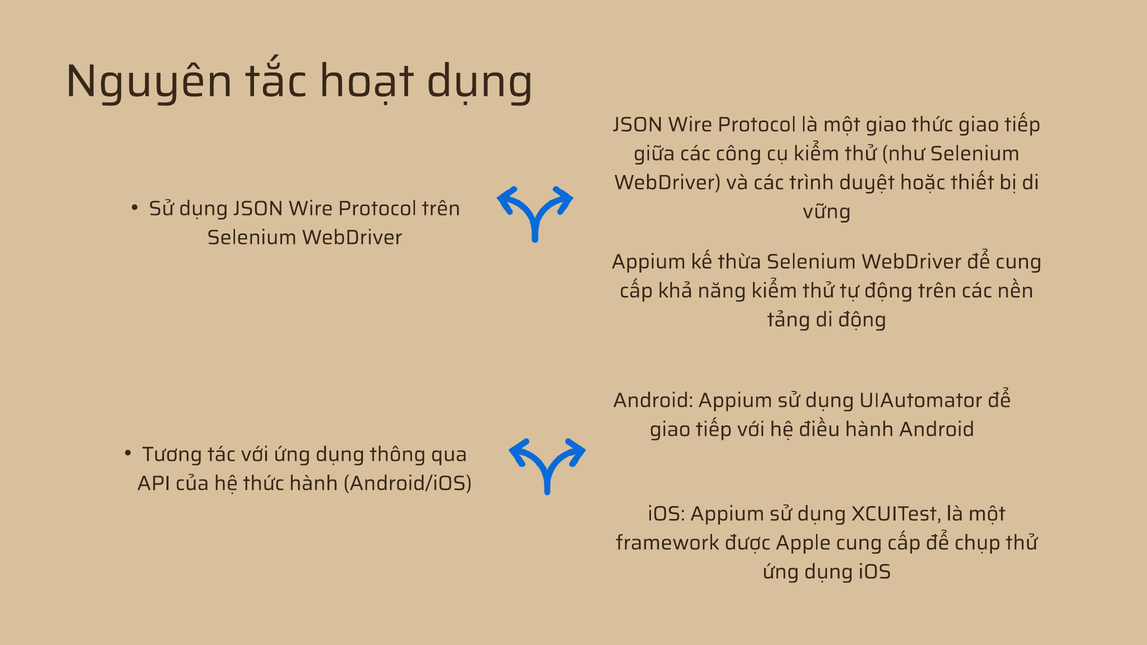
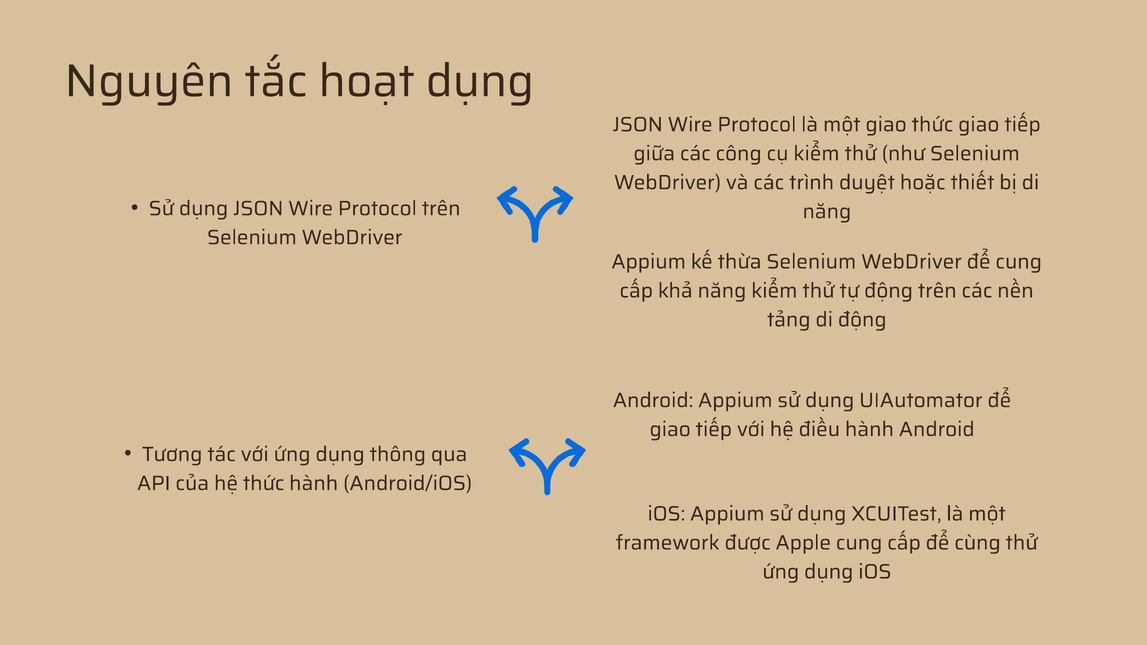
vững: vững -> năng (827, 211)
chụp: chụp -> cùng (978, 543)
